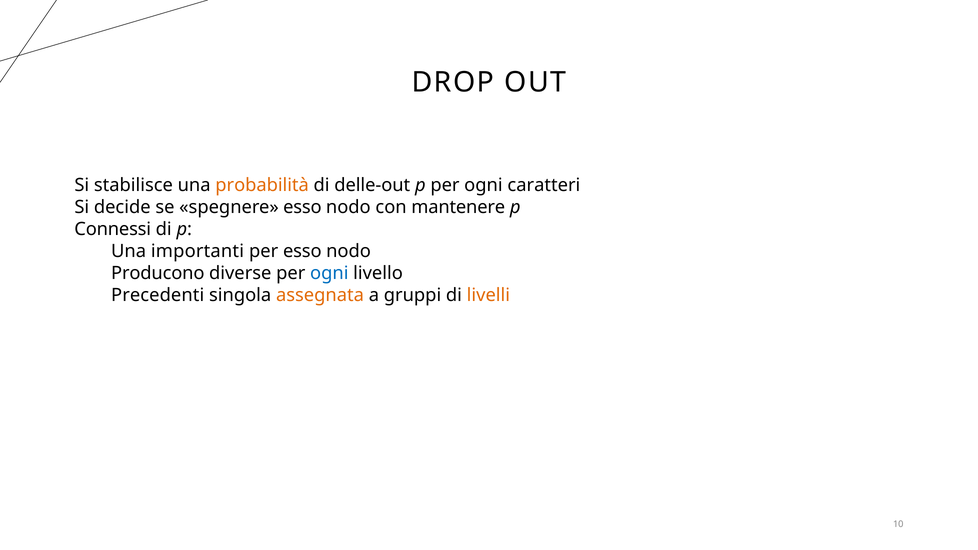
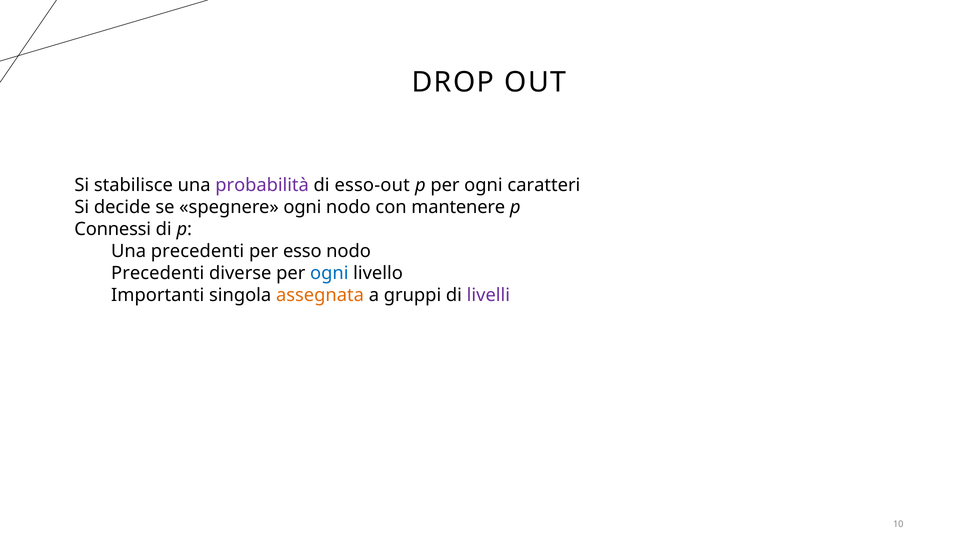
probabilità colour: orange -> purple (262, 185)
delle-out: delle-out -> esso-out (372, 185)
spegnere esso: esso -> ogni (302, 207)
Una importanti: importanti -> precedenti (198, 251)
Producono: Producono -> Precedenti (158, 273)
Precedenti: Precedenti -> Importanti (158, 295)
livelli colour: orange -> purple (488, 295)
